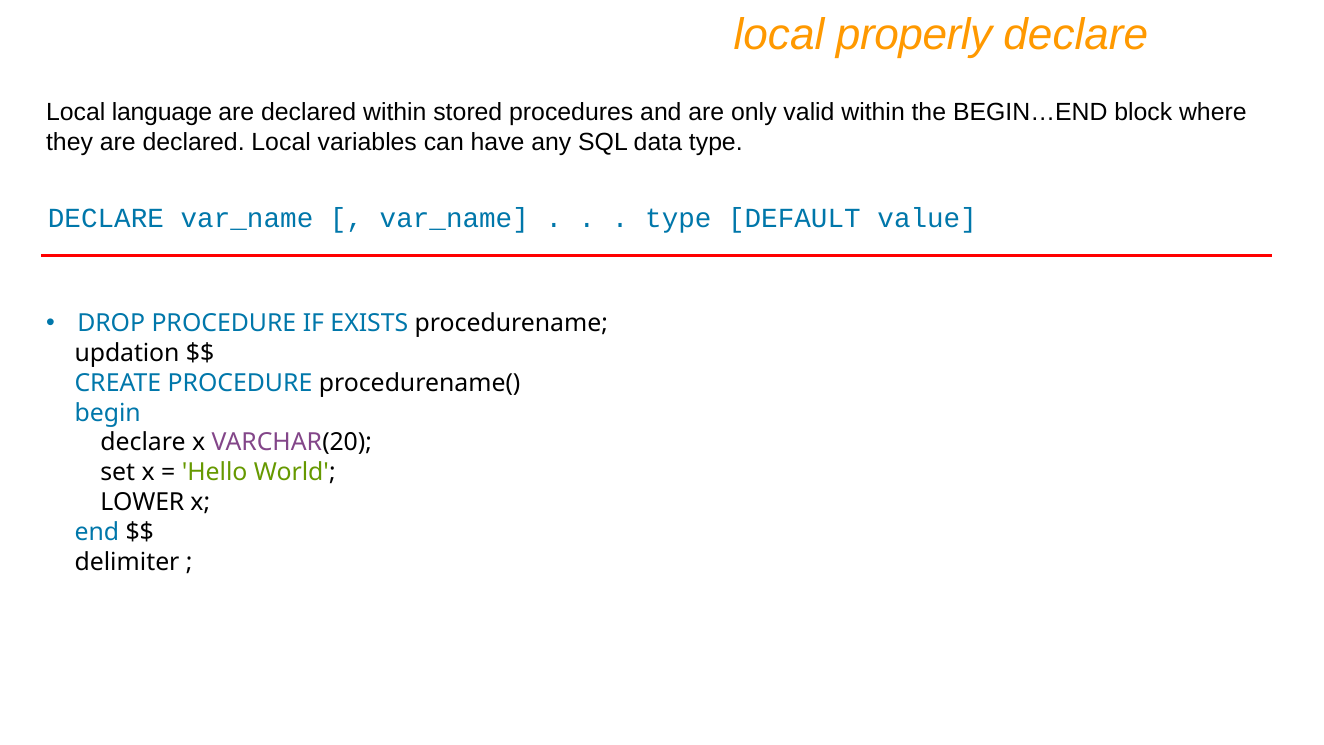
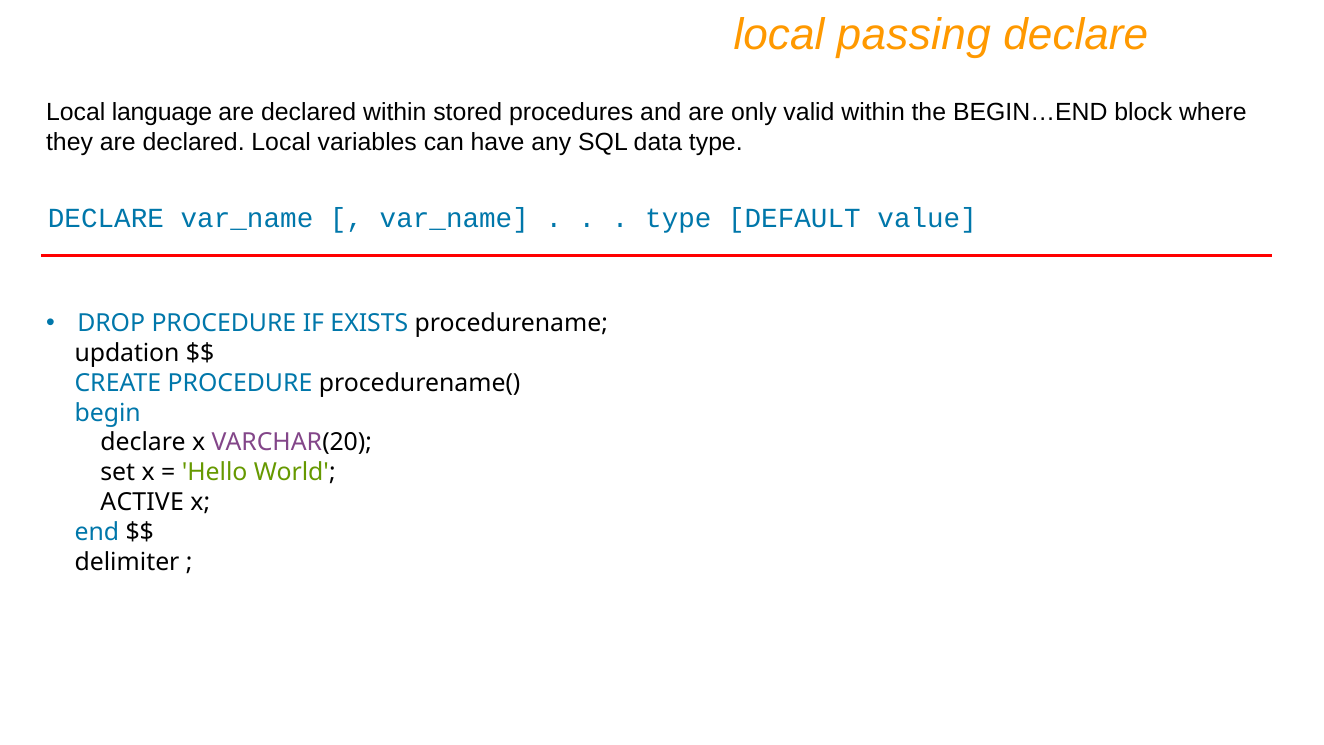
properly: properly -> passing (914, 34)
LOWER: LOWER -> ACTIVE (142, 502)
